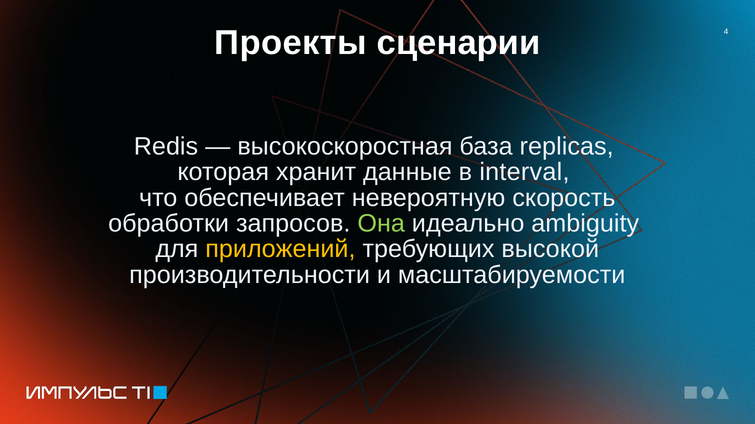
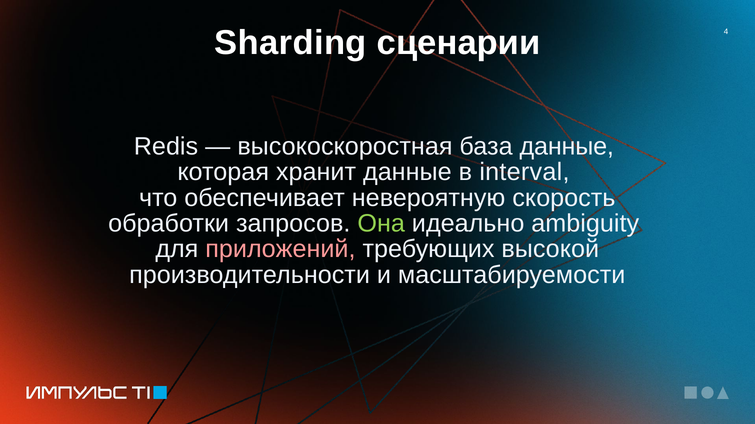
Проекты: Проекты -> Sharding (290, 43)
база replicas: replicas -> данные (567, 147)
приложений colour: yellow -> pink (280, 250)
